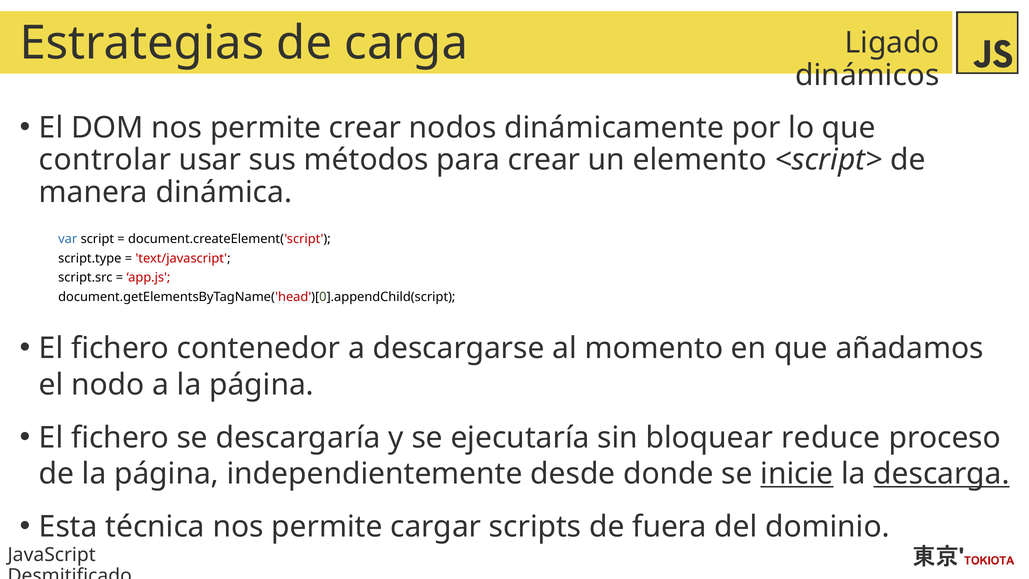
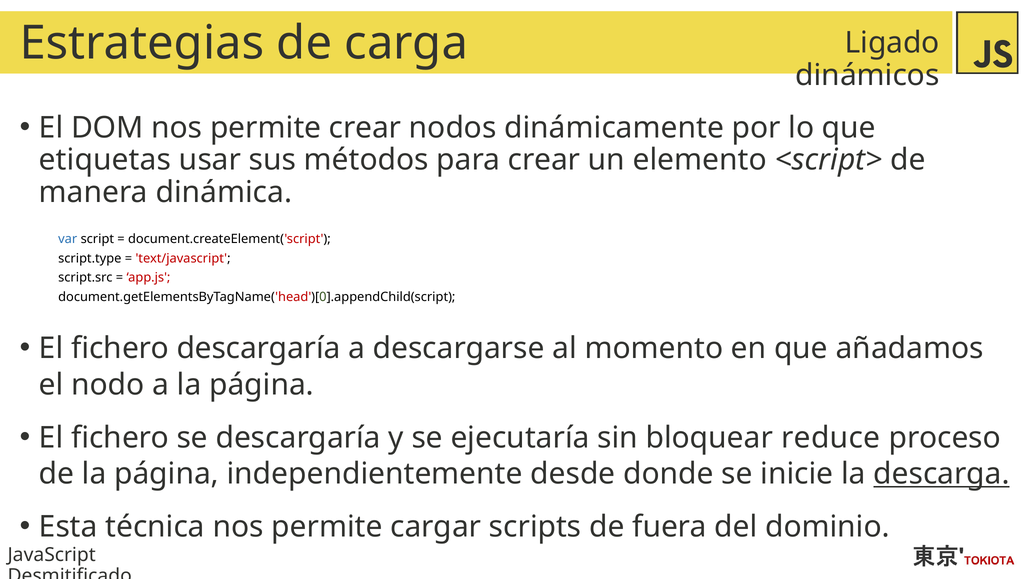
controlar: controlar -> etiquetas (105, 160)
fichero contenedor: contenedor -> descargaría (259, 348)
inicie underline: present -> none (797, 474)
